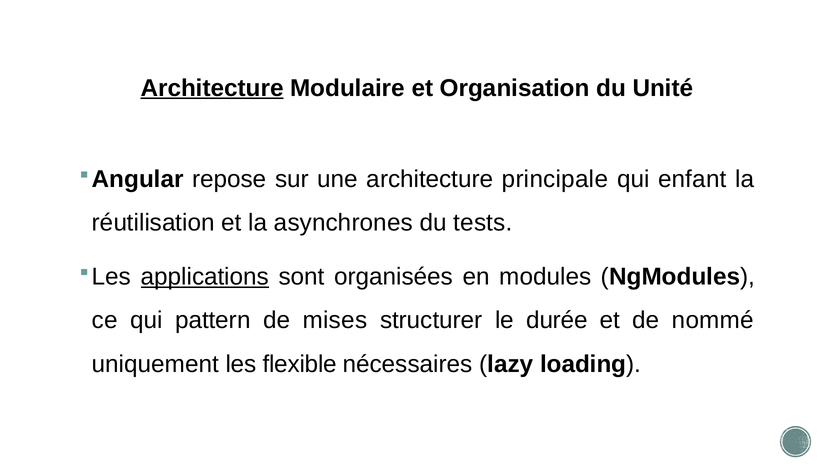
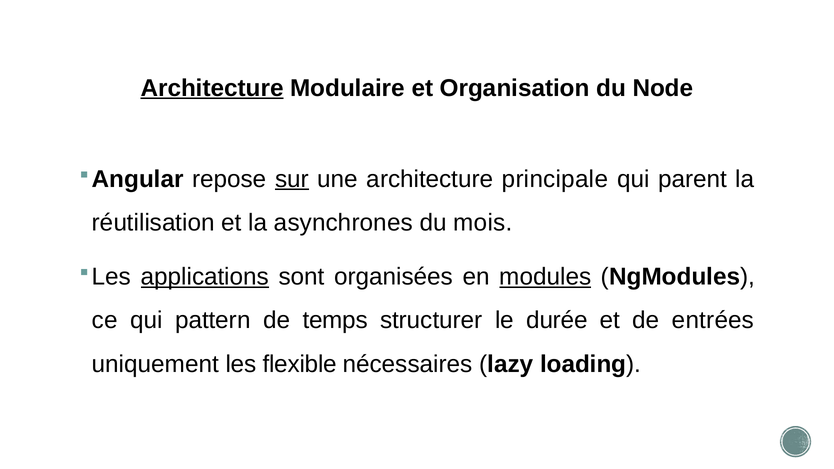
Unité: Unité -> Node (663, 88)
sur underline: none -> present (292, 179)
enfant: enfant -> parent (692, 179)
tests: tests -> mois (483, 223)
modules underline: none -> present (545, 277)
mises: mises -> temps (335, 321)
nommé: nommé -> entrées (713, 321)
